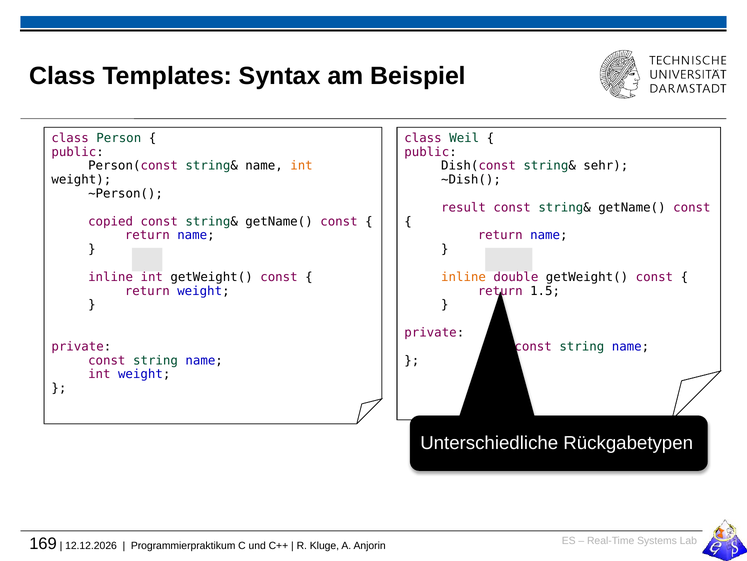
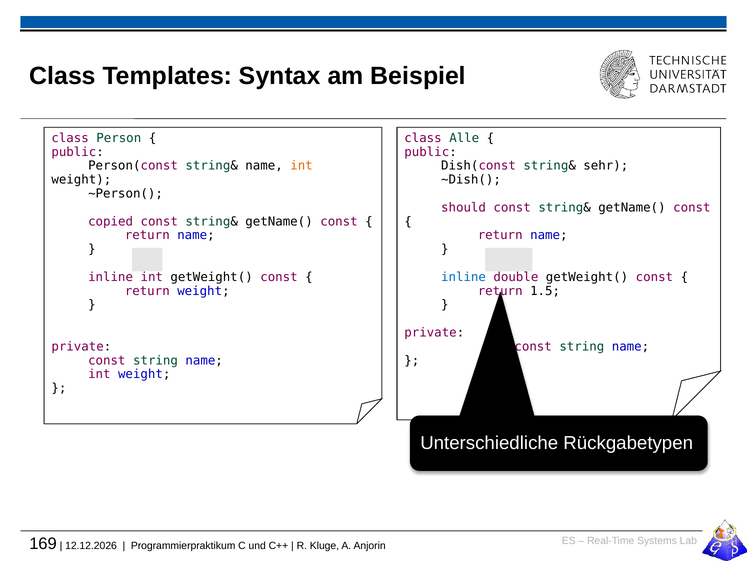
Weil: Weil -> Alle (464, 138)
result: result -> should (464, 207)
inline colour: orange -> blue (464, 277)
